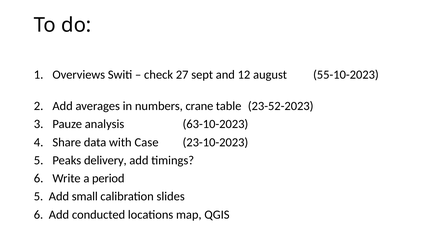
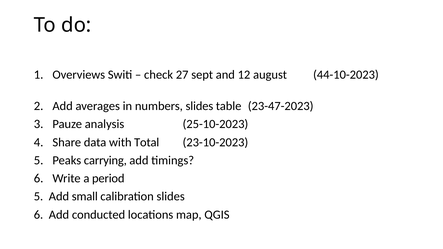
55-10-2023: 55-10-2023 -> 44-10-2023 (346, 75)
numbers crane: crane -> slides (199, 106)
23-52-2023: 23-52-2023 -> 23-47-2023 (281, 106)
63-10-2023: 63-10-2023 -> 25-10-2023 (215, 124)
Case: Case -> Total (147, 142)
delivery: delivery -> carrying (105, 160)
